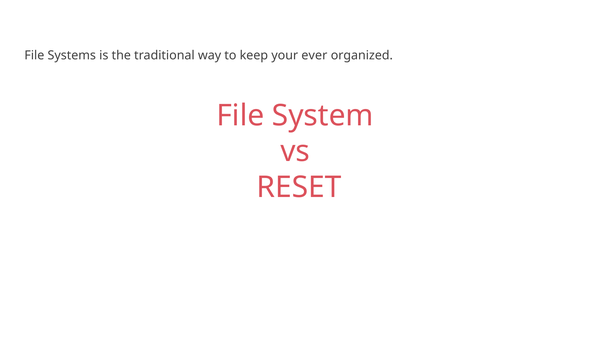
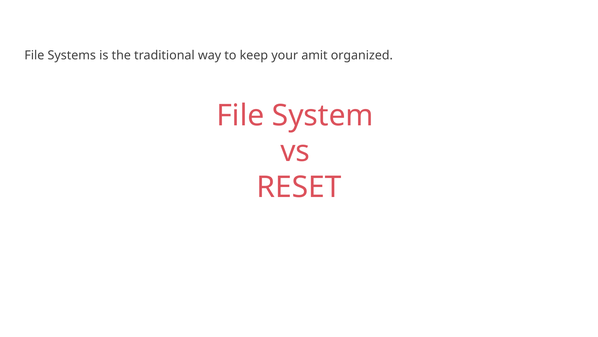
ever: ever -> amit (314, 55)
